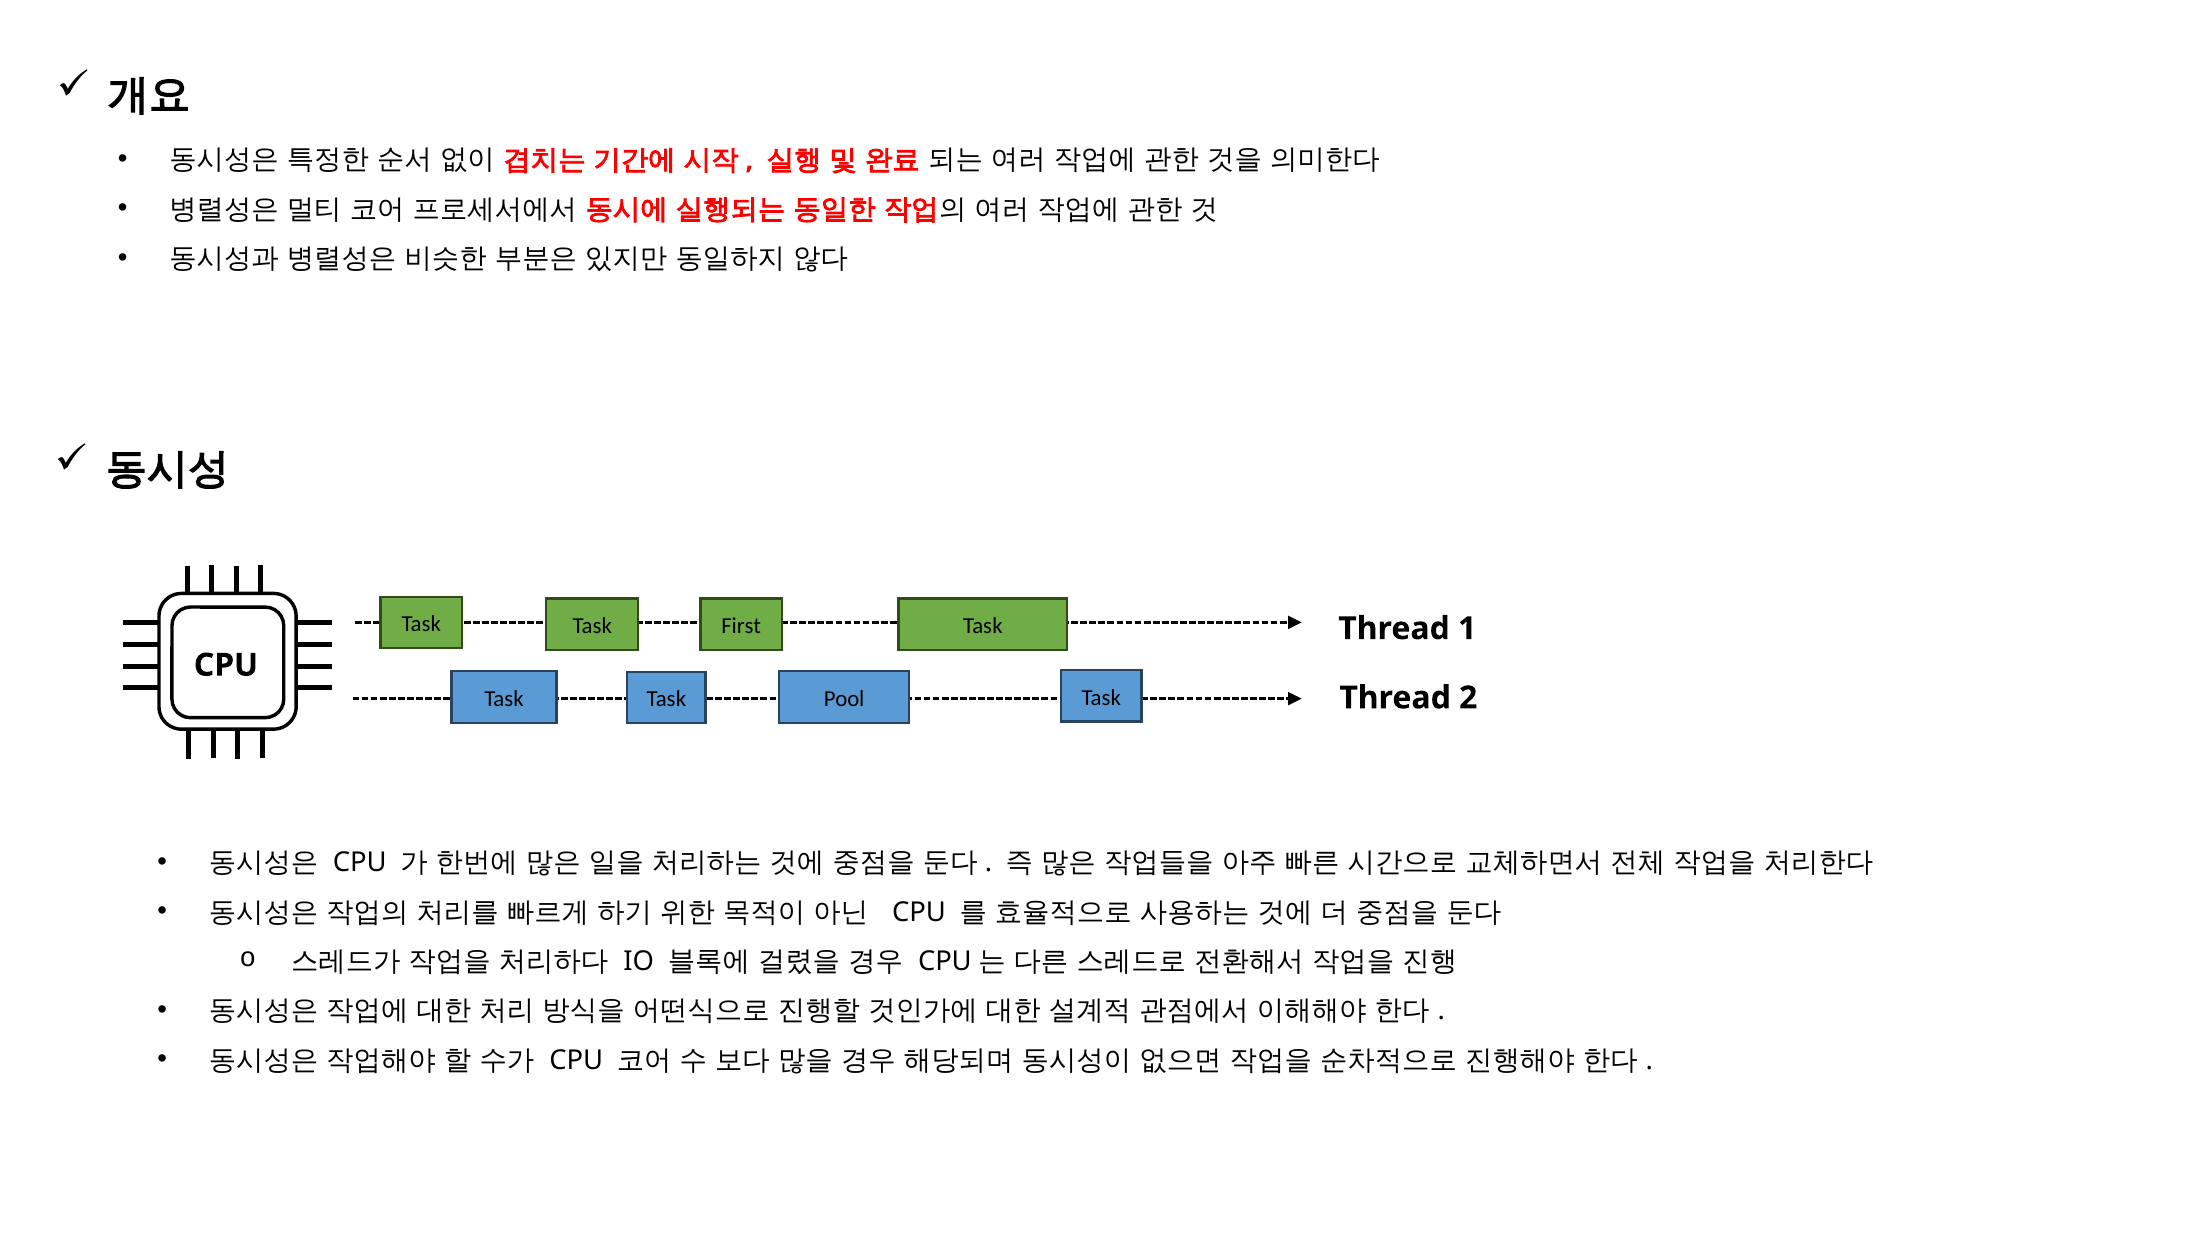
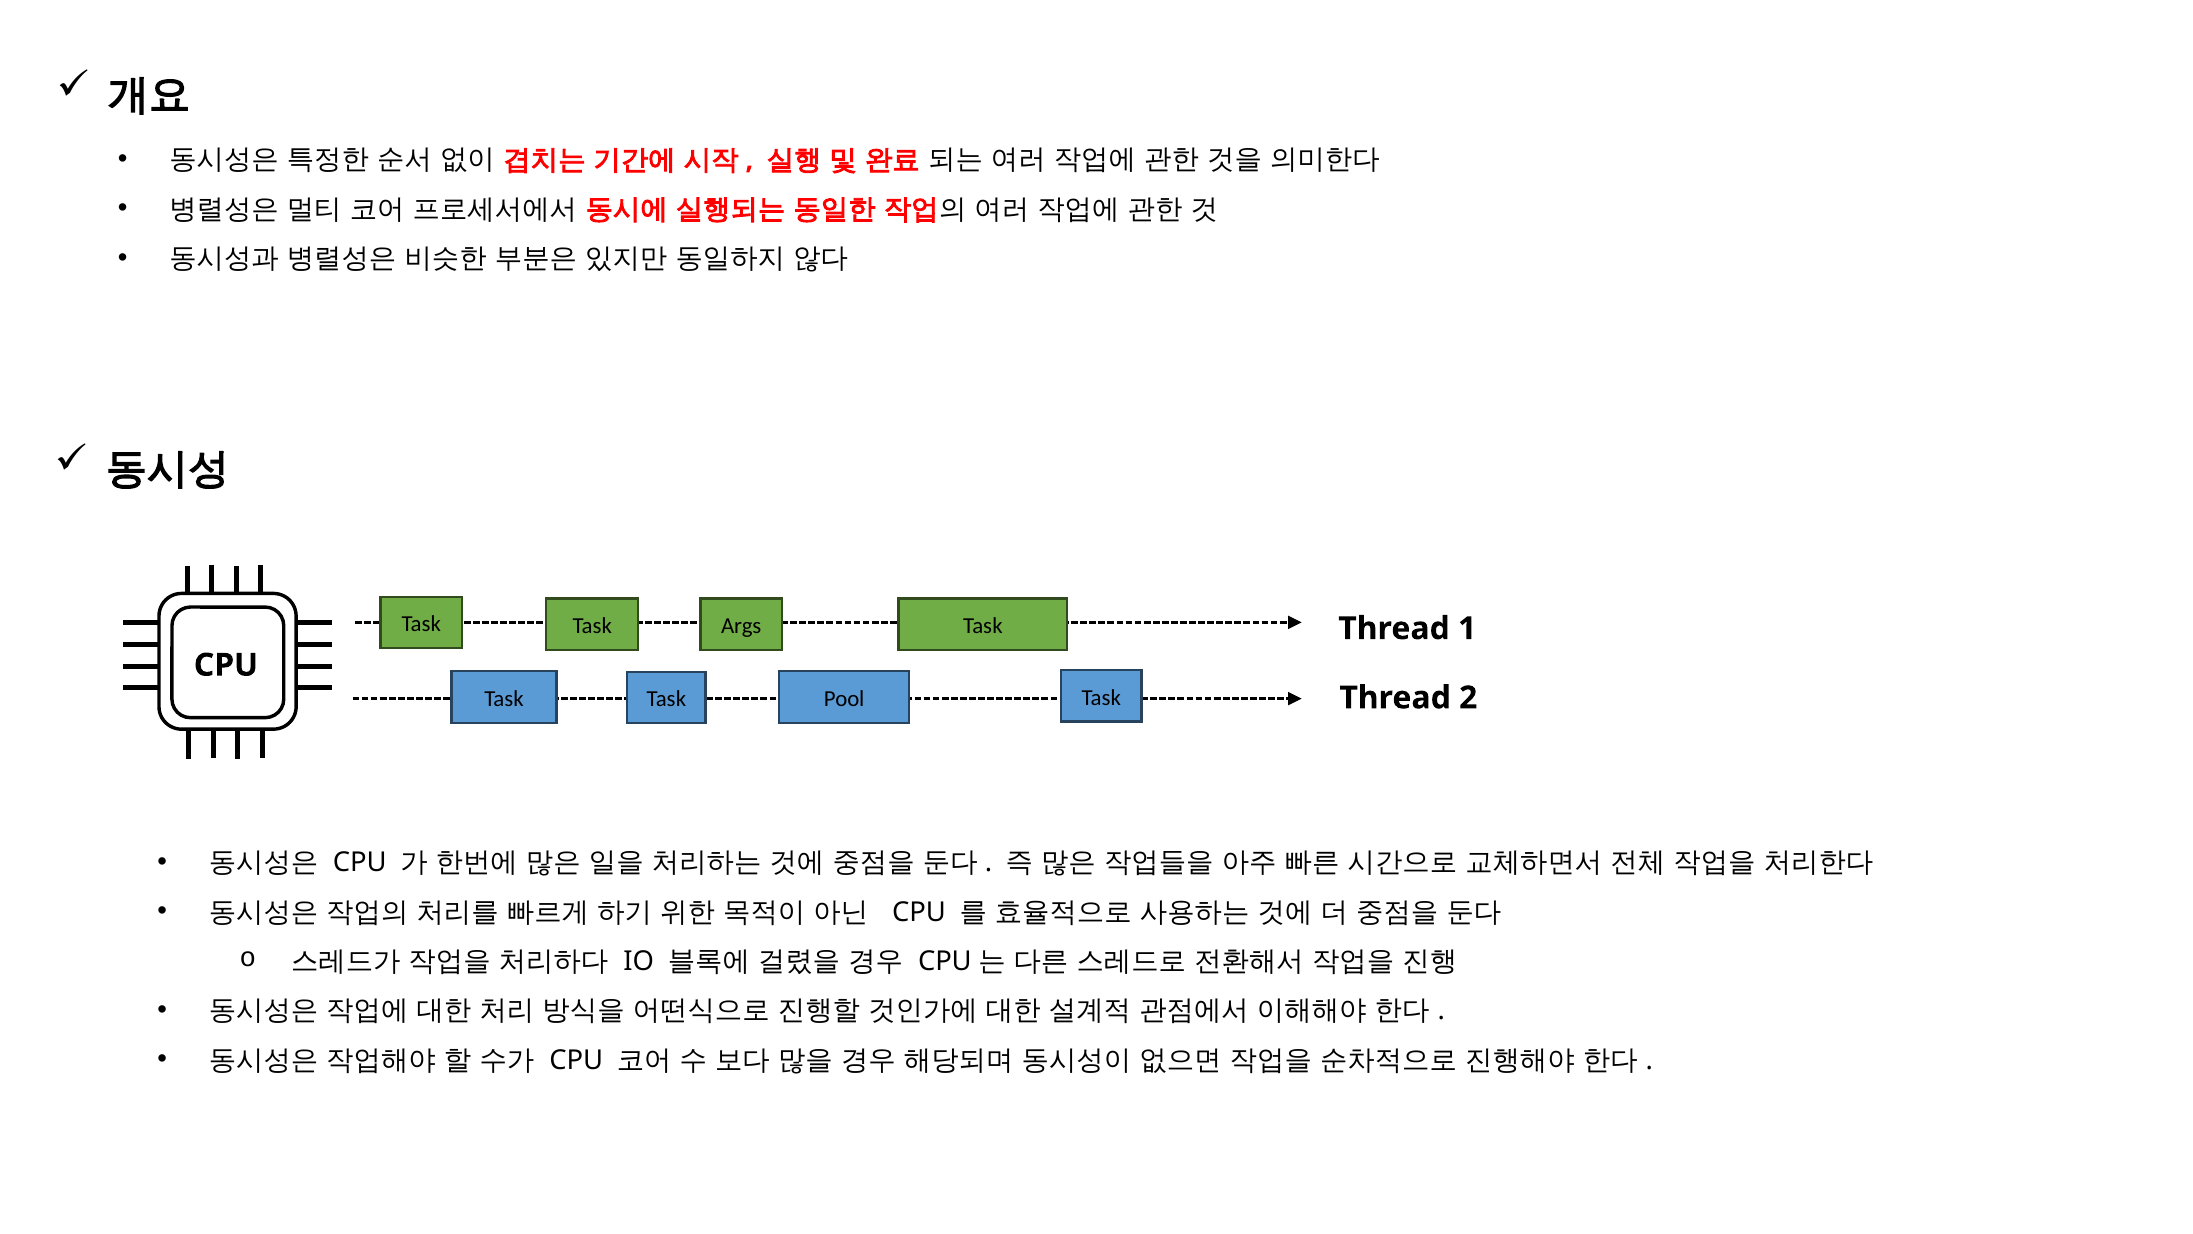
First: First -> Args (741, 626)
